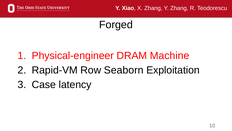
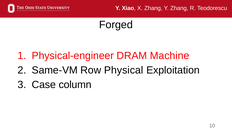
Rapid-VM: Rapid-VM -> Same-VM (55, 70)
Seaborn: Seaborn -> Physical (124, 70)
latency: latency -> column (75, 84)
